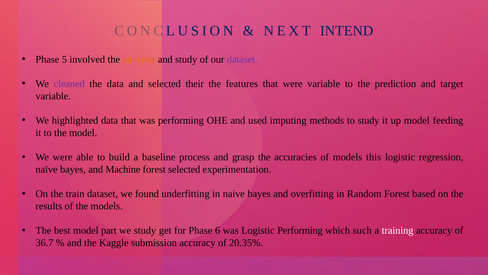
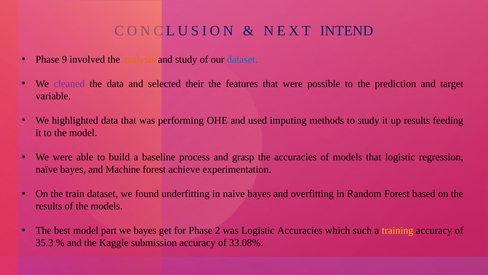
5: 5 -> 9 (64, 59)
dataset colour: purple -> blue (242, 59)
were variable: variable -> possible (324, 84)
up model: model -> results (417, 120)
models this: this -> that (374, 157)
forest selected: selected -> achieve (184, 169)
we study: study -> bayes (145, 230)
6: 6 -> 2 (218, 230)
Logistic Performing: Performing -> Accuracies (300, 230)
training colour: white -> yellow (398, 230)
36.7: 36.7 -> 35.3 (44, 242)
20.35%: 20.35% -> 33.08% (246, 242)
